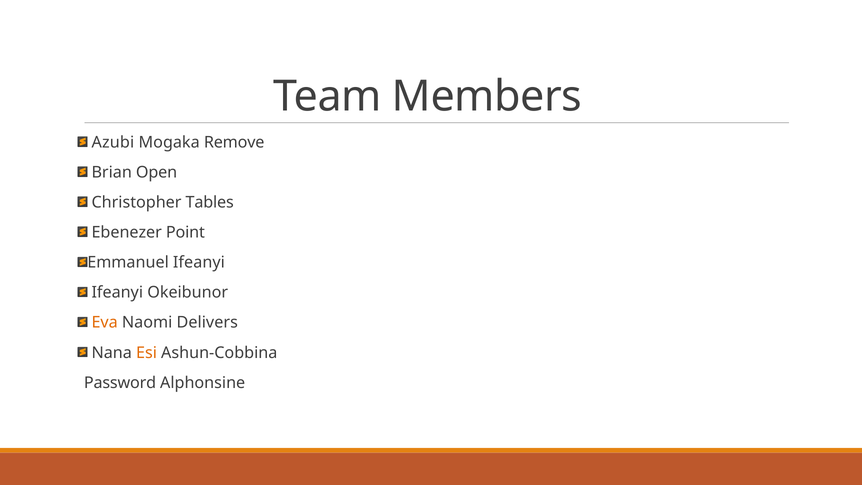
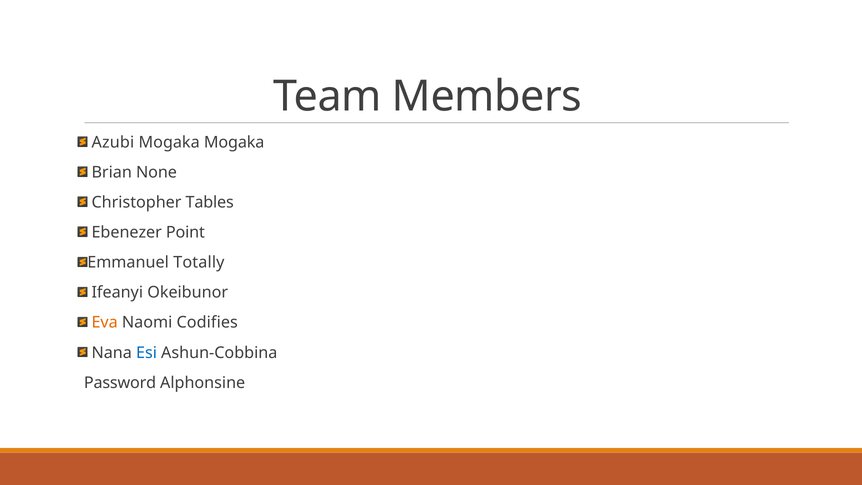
Mogaka Remove: Remove -> Mogaka (234, 142)
Open: Open -> None (157, 172)
Emmanuel Ifeanyi: Ifeanyi -> Totally (199, 263)
Delivers: Delivers -> Codifies (207, 323)
Esi colour: orange -> blue (146, 353)
